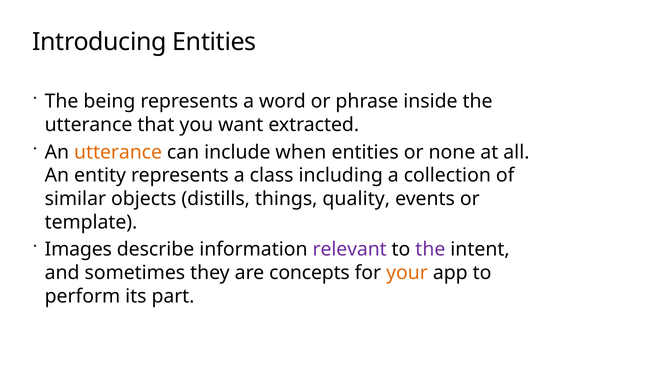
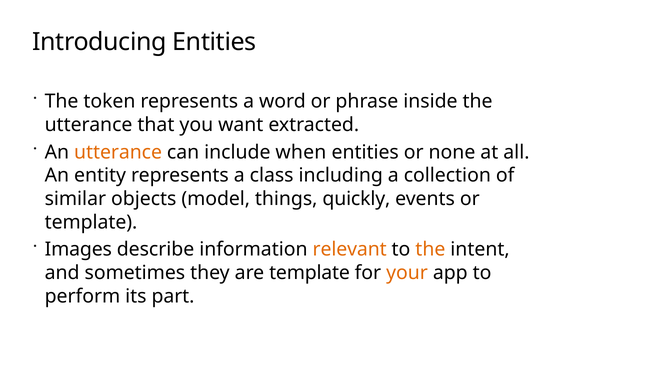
being: being -> token (109, 102)
distills: distills -> model (216, 199)
quality: quality -> quickly (356, 199)
relevant colour: purple -> orange (350, 250)
the colour: purple -> orange (430, 250)
are concepts: concepts -> template (310, 273)
